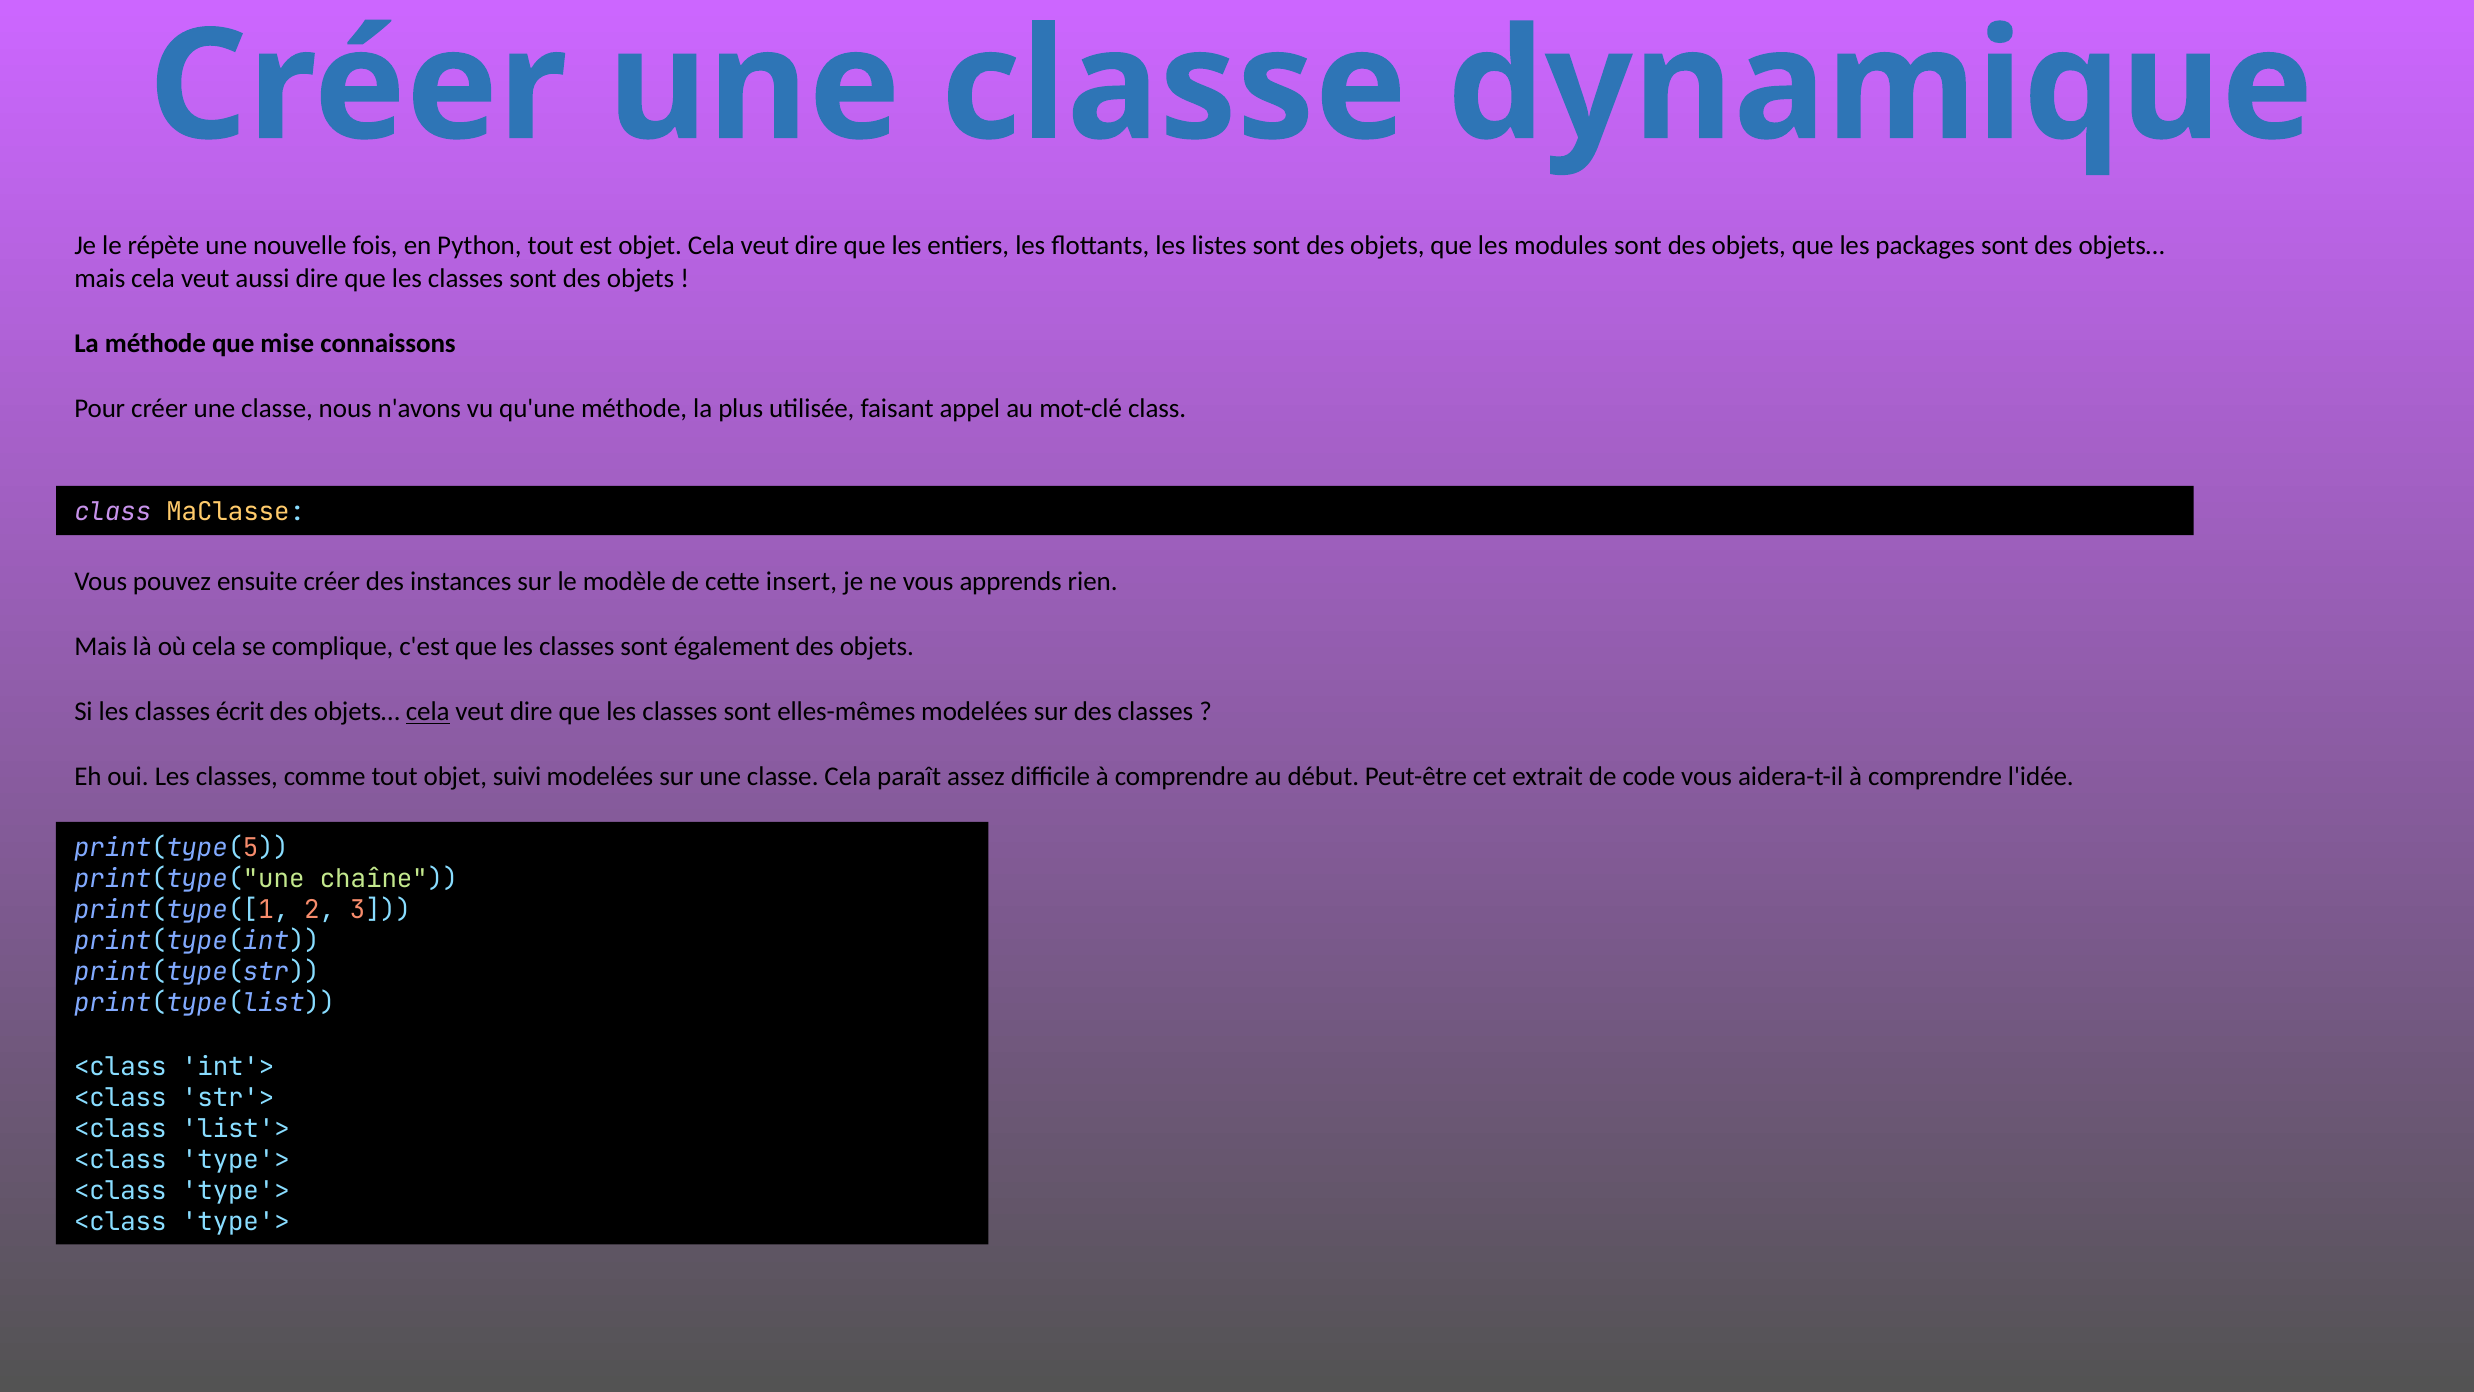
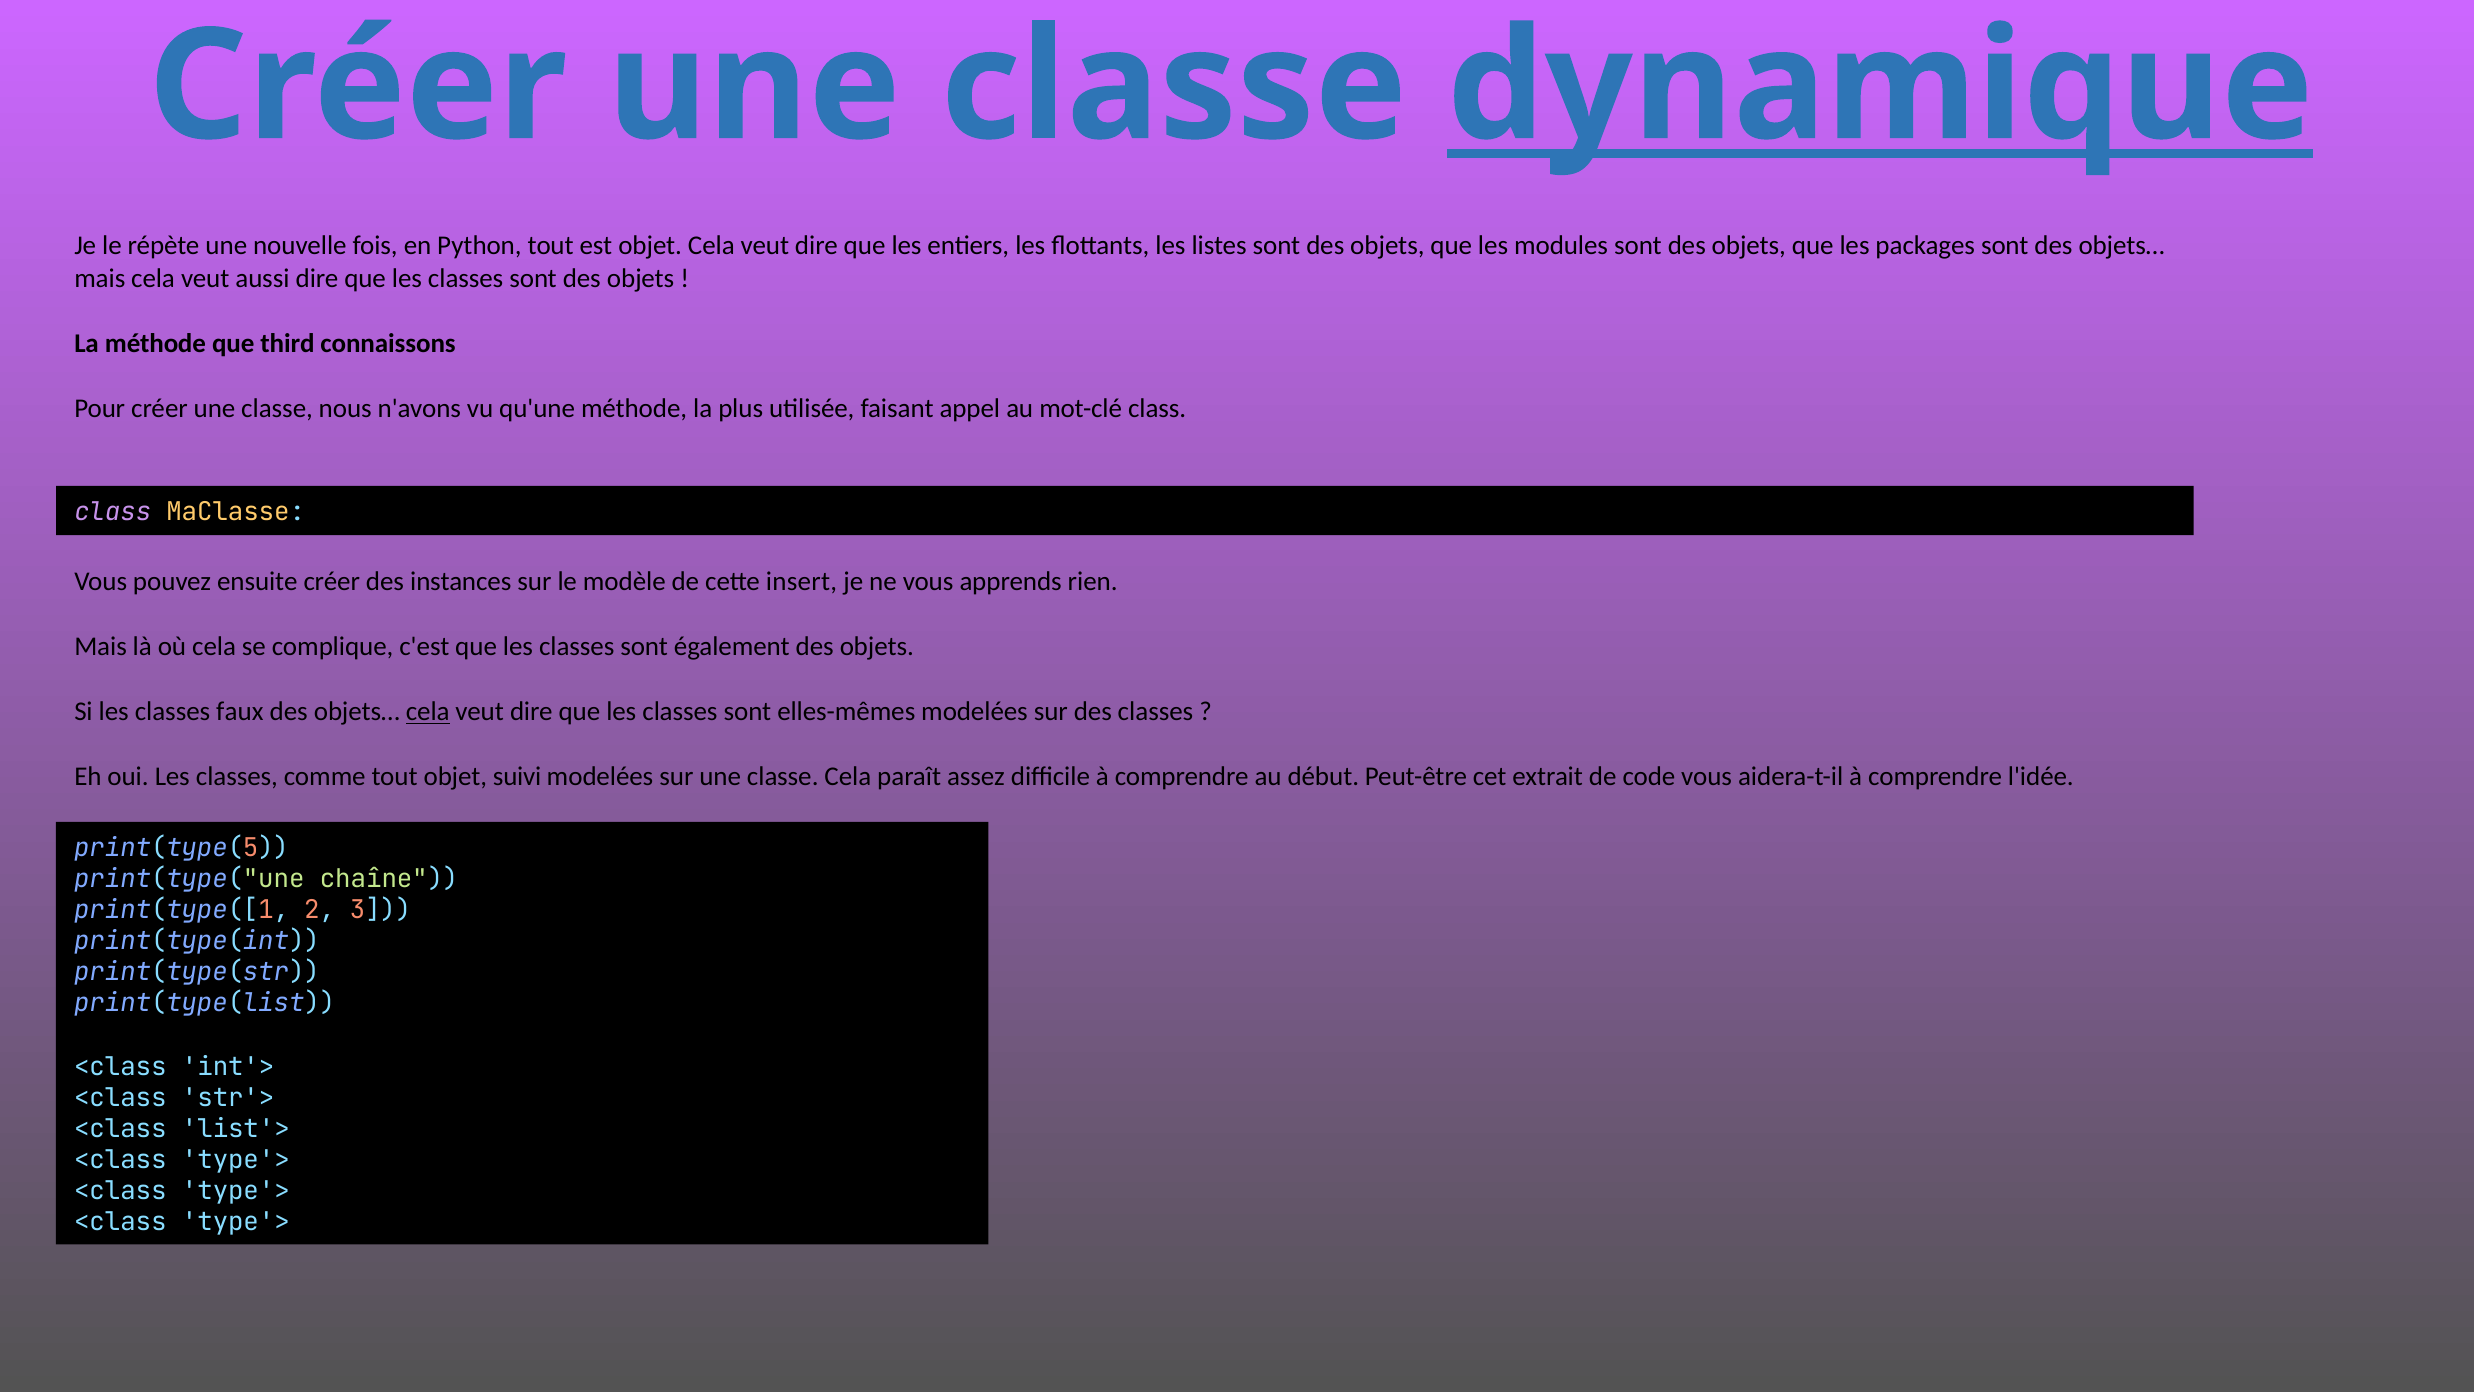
dynamique underline: none -> present (1880, 87)
mise: mise -> third (288, 343)
écrit: écrit -> faux (240, 712)
